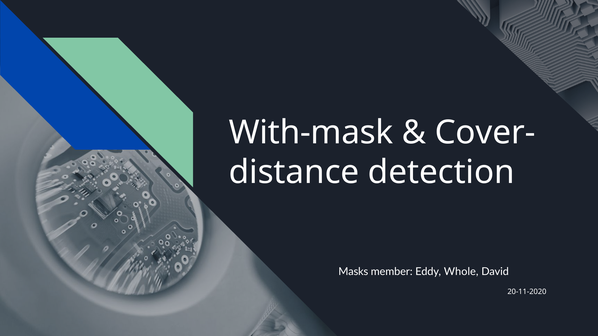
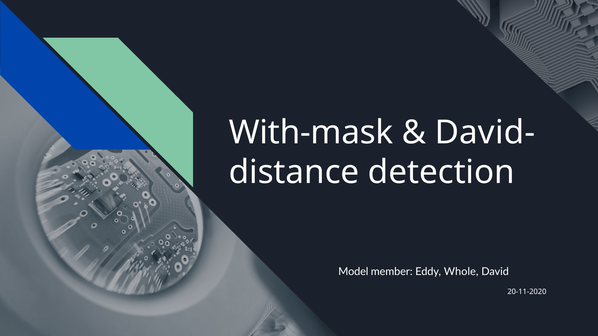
Cover-: Cover- -> David- (485, 133)
Masks: Masks -> Model (353, 272)
